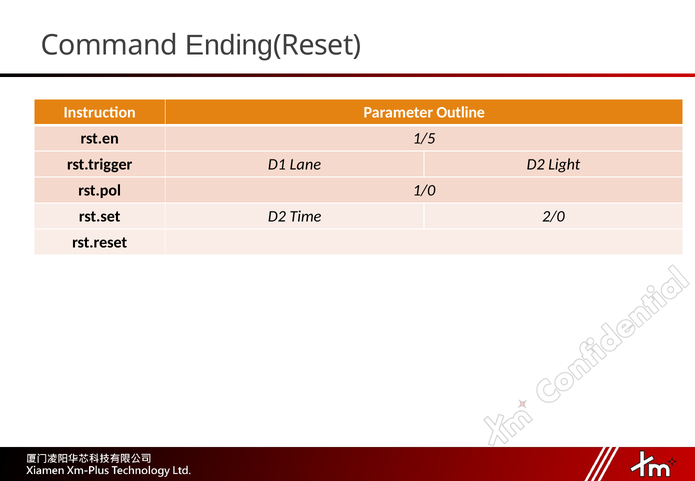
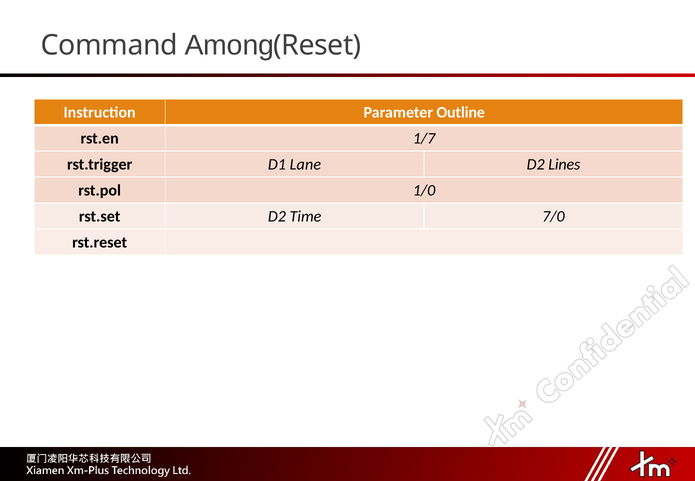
Ending: Ending -> Among (229, 45)
1/5: 1/5 -> 1/7 (424, 138)
Light: Light -> Lines (564, 164)
2/0: 2/0 -> 7/0 (553, 216)
